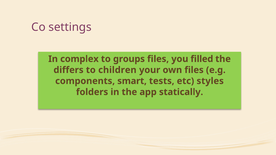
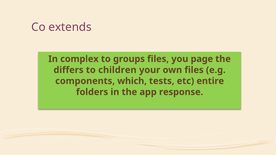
settings: settings -> extends (70, 27)
filled: filled -> page (202, 59)
smart: smart -> which (132, 81)
styles: styles -> entire (210, 81)
statically: statically -> response (181, 92)
